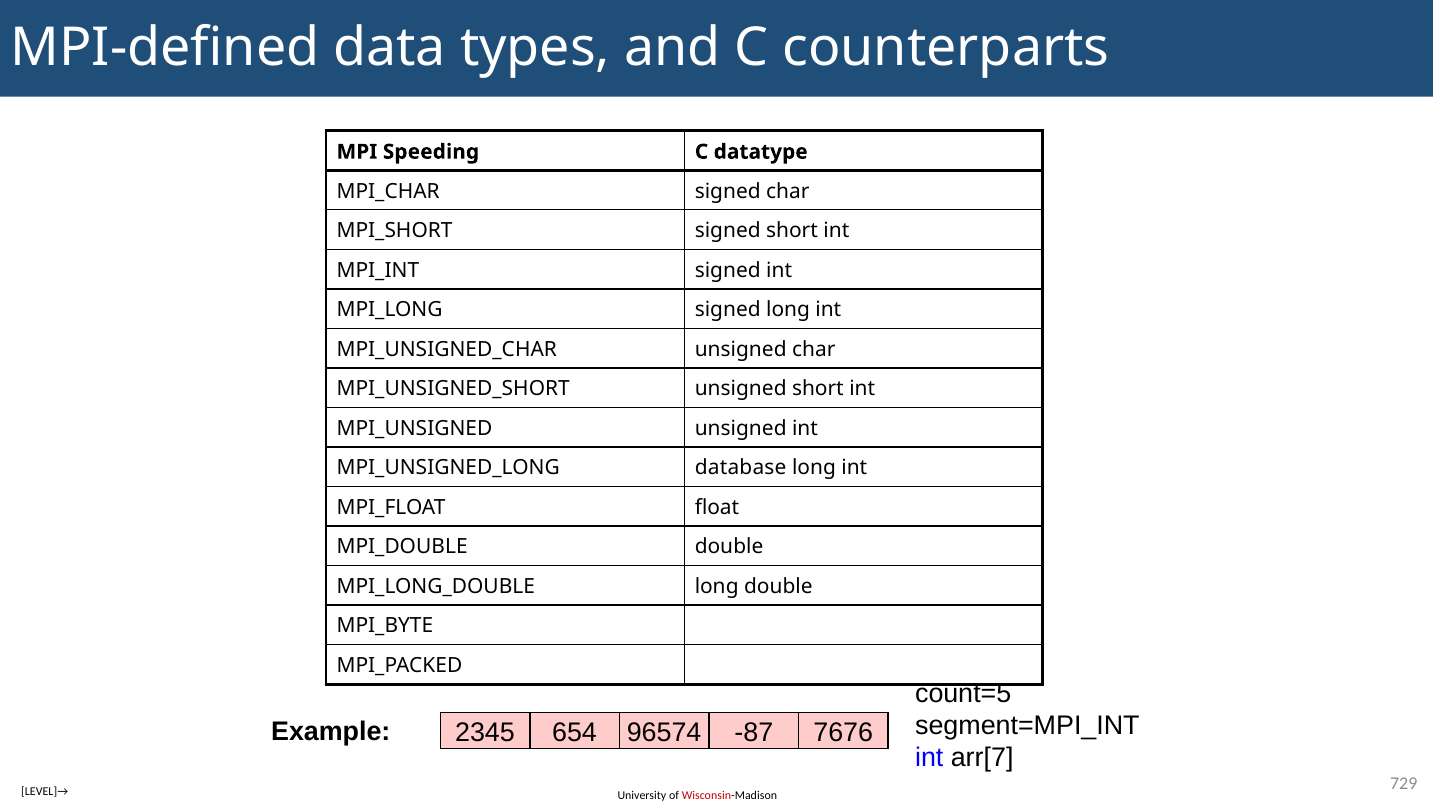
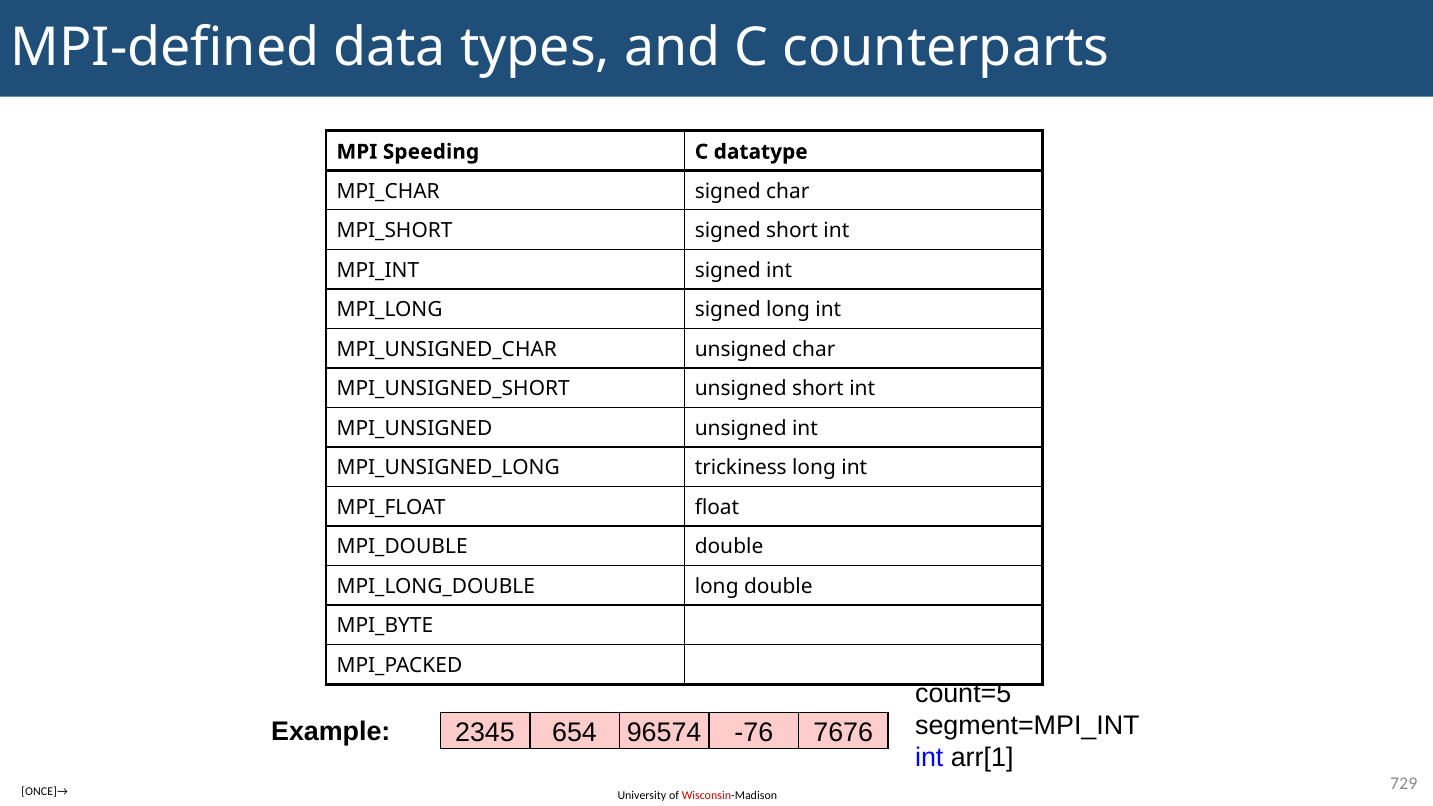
database: database -> trickiness (741, 468)
-87: -87 -> -76 (754, 732)
arr[7: arr[7 -> arr[1 (982, 758)
LEVEL]→: LEVEL]→ -> ONCE]→ (45, 792)
